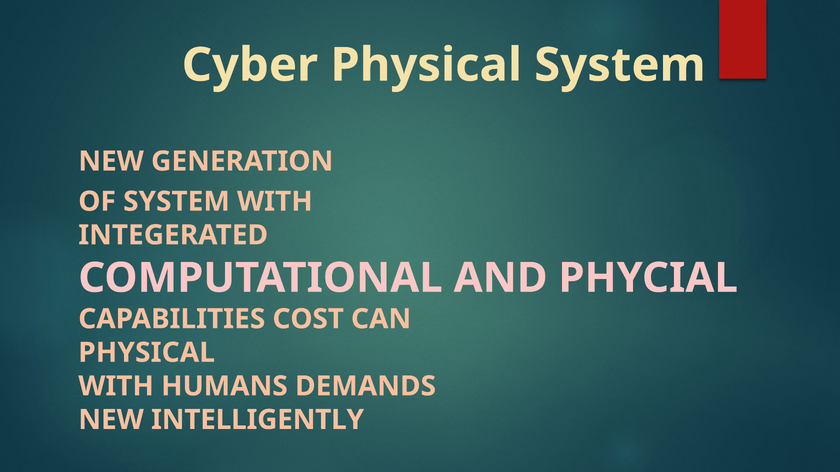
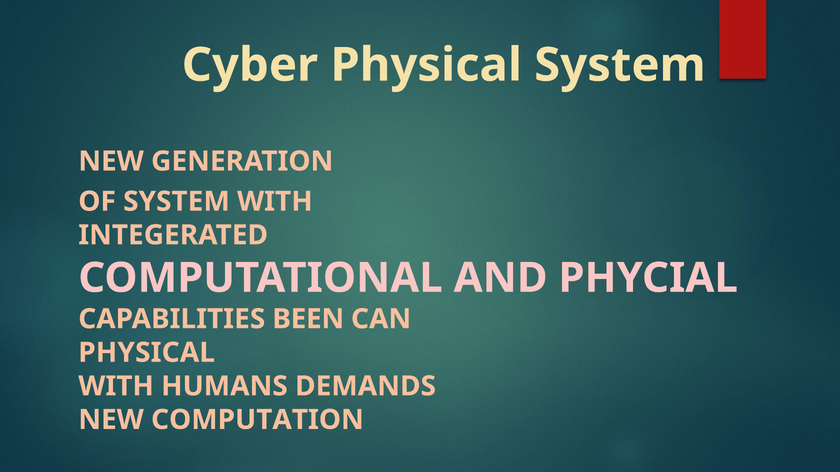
COST: COST -> BEEN (308, 319)
INTELLIGENTLY: INTELLIGENTLY -> COMPUTATION (257, 420)
